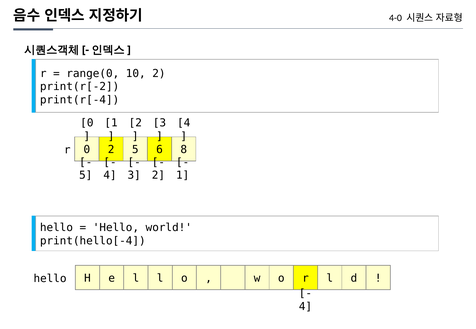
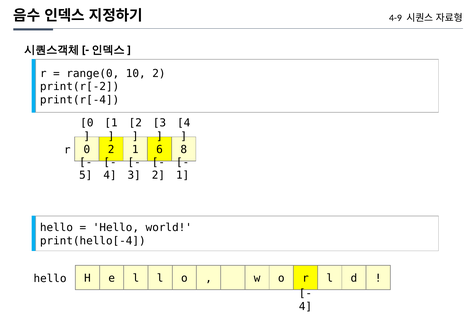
4-0: 4-0 -> 4-9 (395, 18)
2 5: 5 -> 1 (135, 150)
